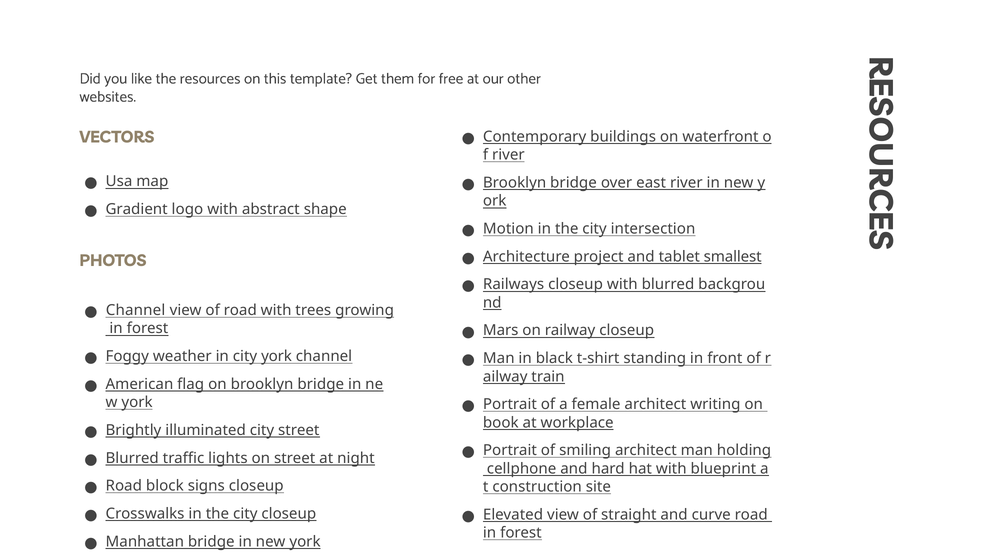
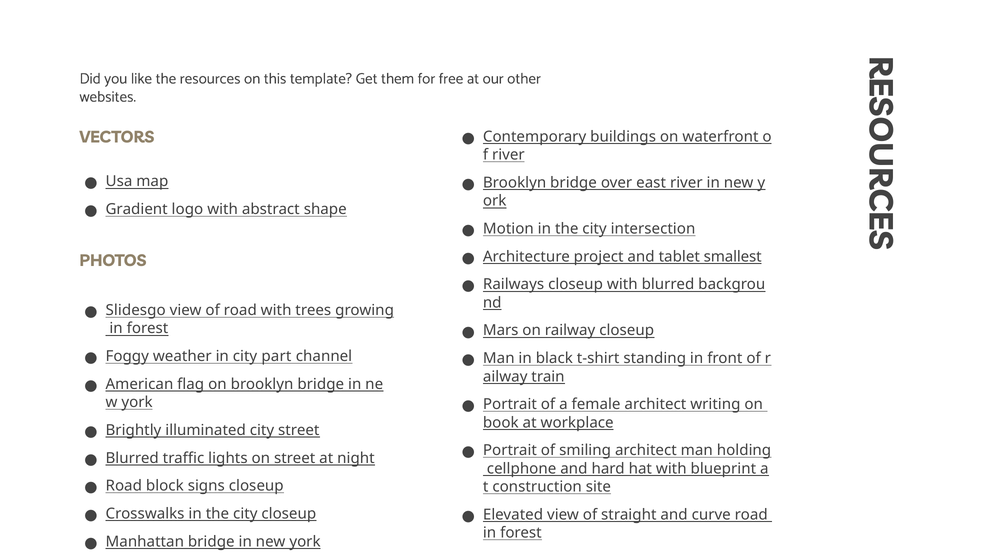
Channel: Channel -> Slidesgo (136, 311)
city york: york -> part (276, 357)
